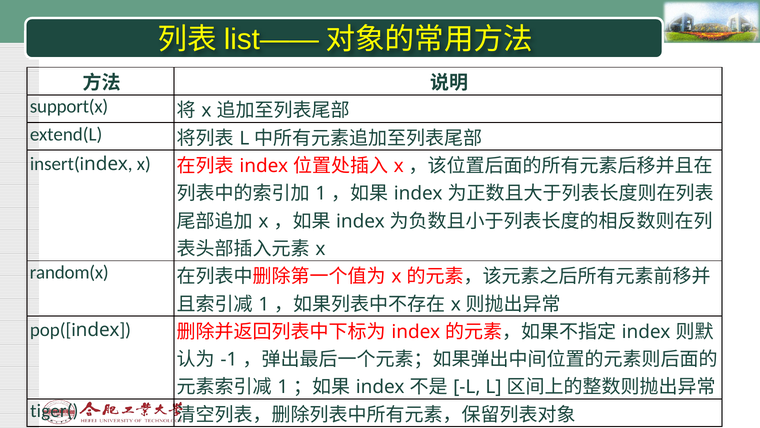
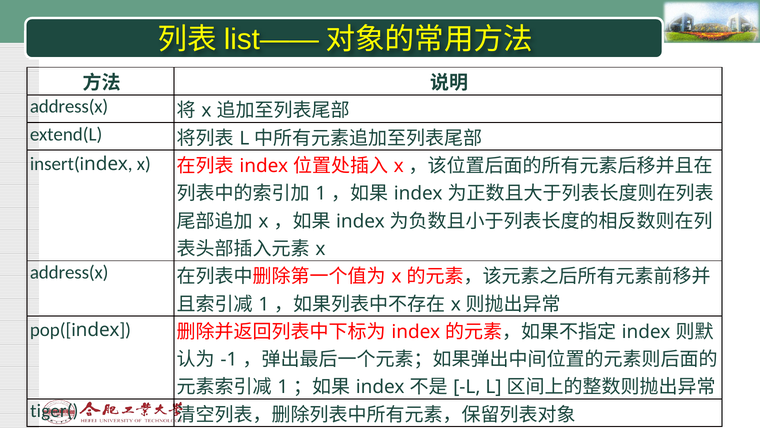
support(x: support(x -> address(x (69, 107)
random(x: random(x -> address(x (69, 272)
